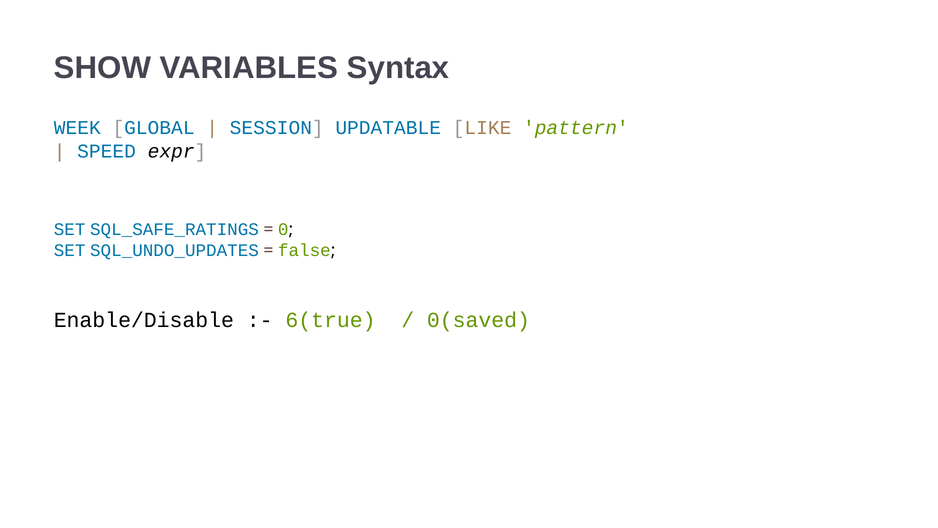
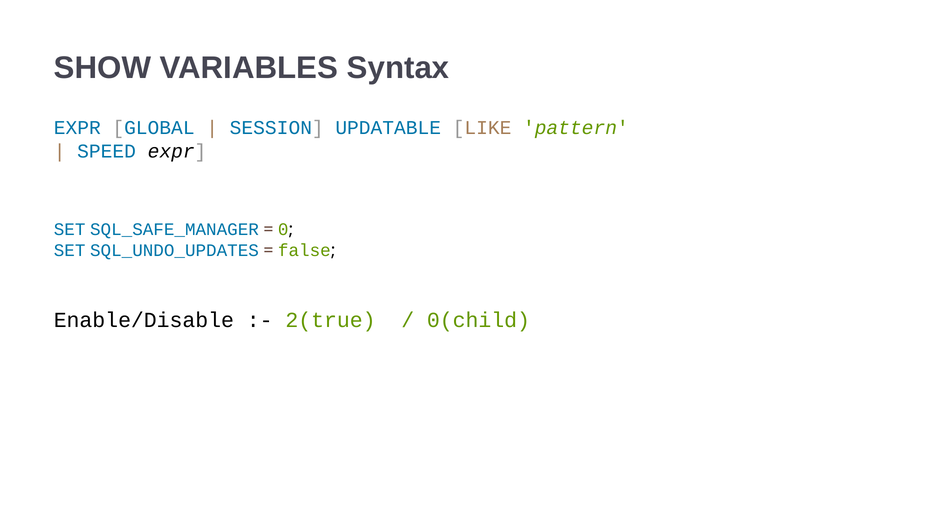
WEEK: WEEK -> EXPR (77, 128)
SQL_SAFE_RATINGS: SQL_SAFE_RATINGS -> SQL_SAFE_MANAGER (174, 229)
6(true: 6(true -> 2(true (331, 320)
0(saved: 0(saved -> 0(child (478, 320)
